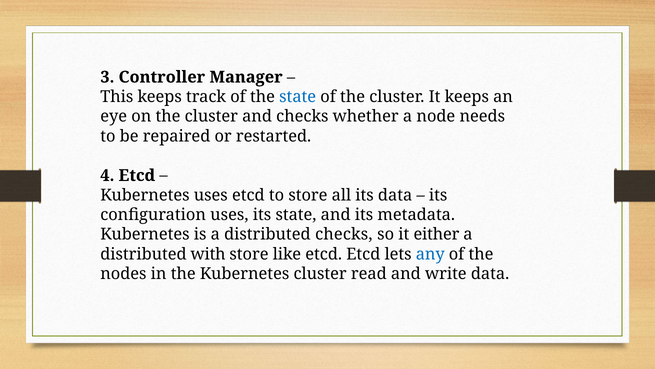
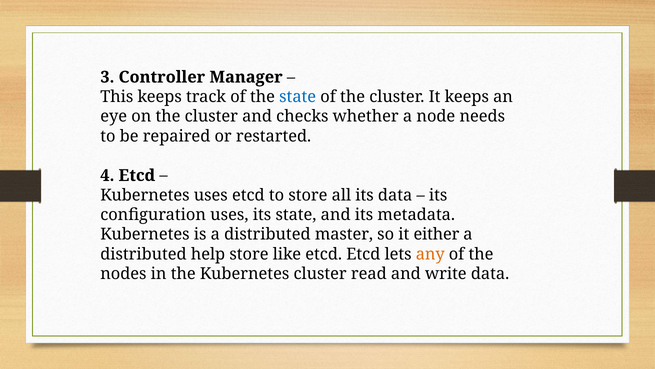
distributed checks: checks -> master (344, 234)
with: with -> help (208, 254)
any colour: blue -> orange (430, 254)
